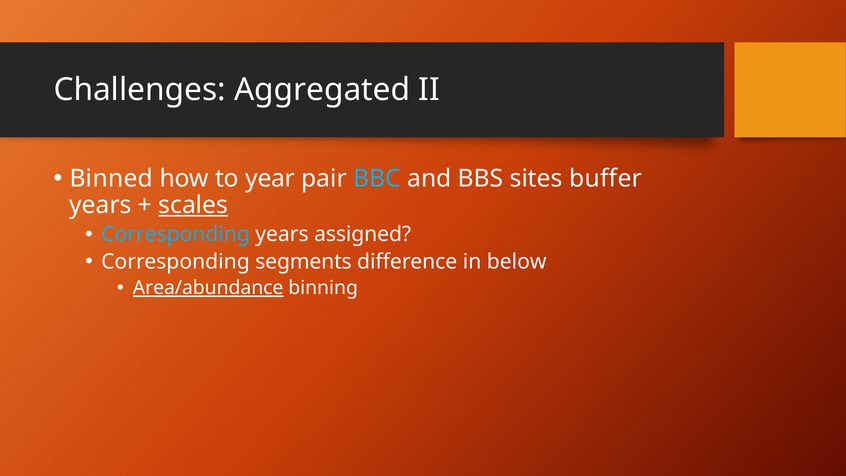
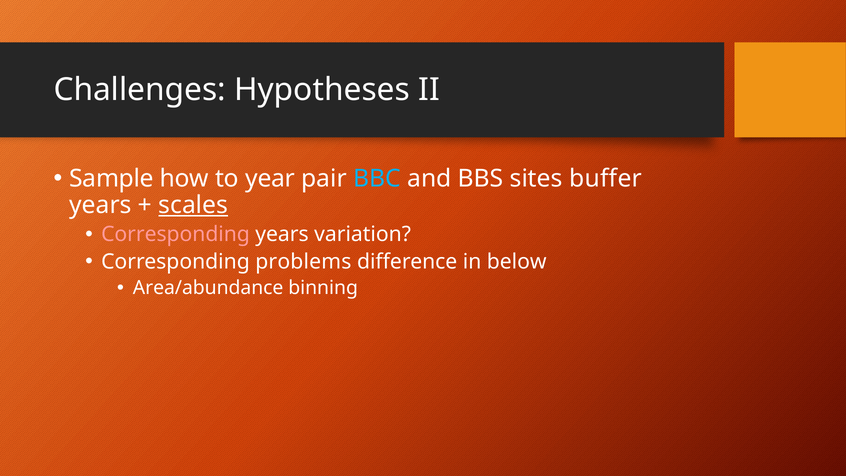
Aggregated: Aggregated -> Hypotheses (322, 90)
Binned: Binned -> Sample (111, 179)
Corresponding colour: light blue -> pink (175, 234)
assigned: assigned -> variation (363, 234)
segments: segments -> problems (303, 262)
Area/abundance underline: present -> none (208, 288)
